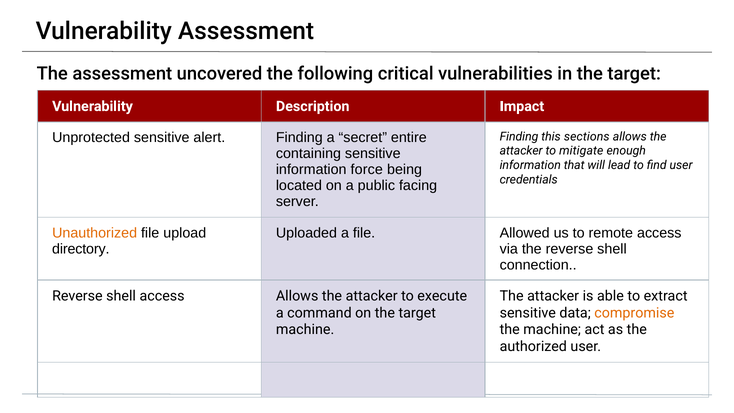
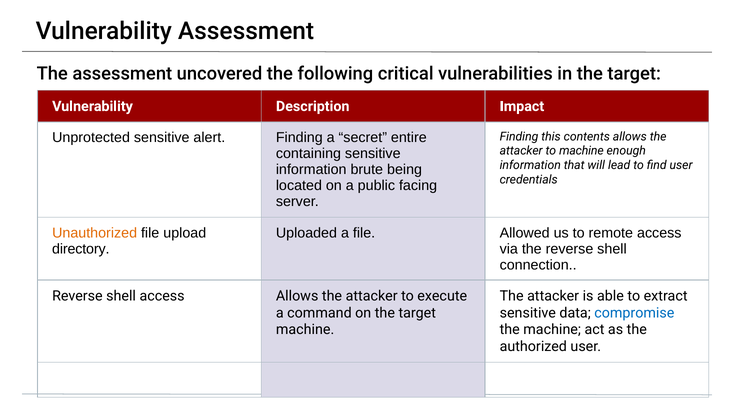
sections: sections -> contents (587, 137)
to mitigate: mitigate -> machine (581, 151)
force: force -> brute (367, 170)
compromise colour: orange -> blue (634, 313)
